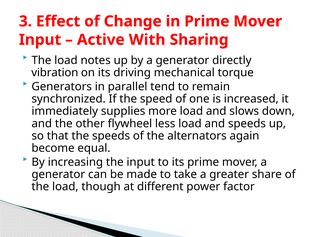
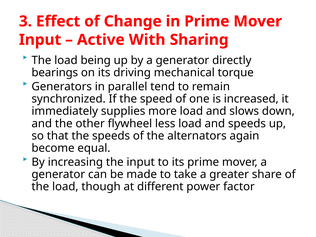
notes: notes -> being (96, 60)
vibration: vibration -> bearings (55, 73)
